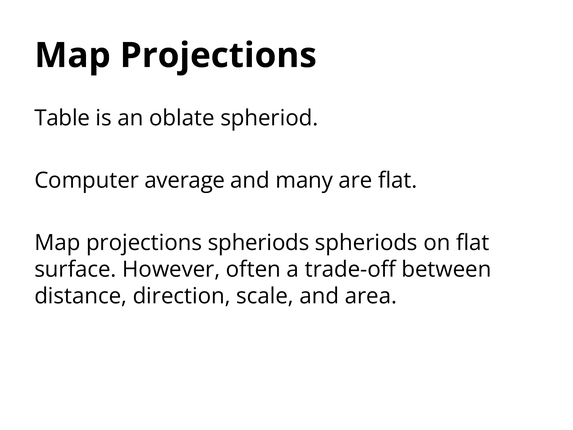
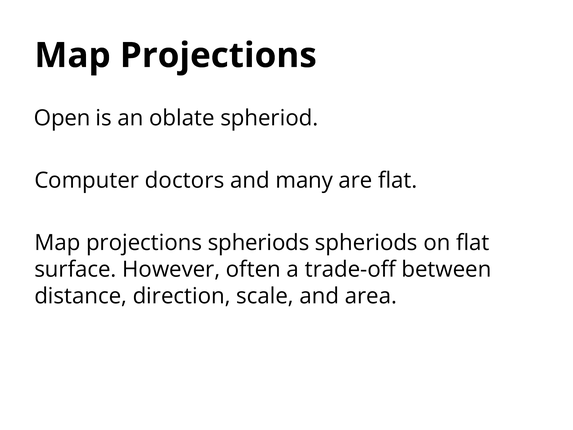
Table: Table -> Open (62, 118)
average: average -> doctors (185, 180)
